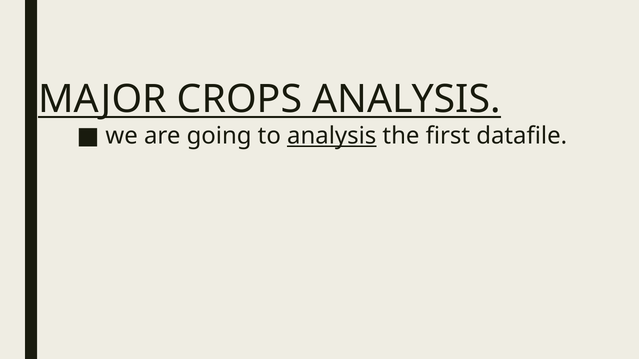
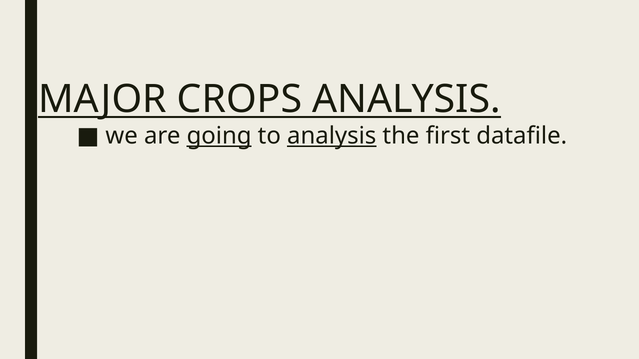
going underline: none -> present (219, 136)
